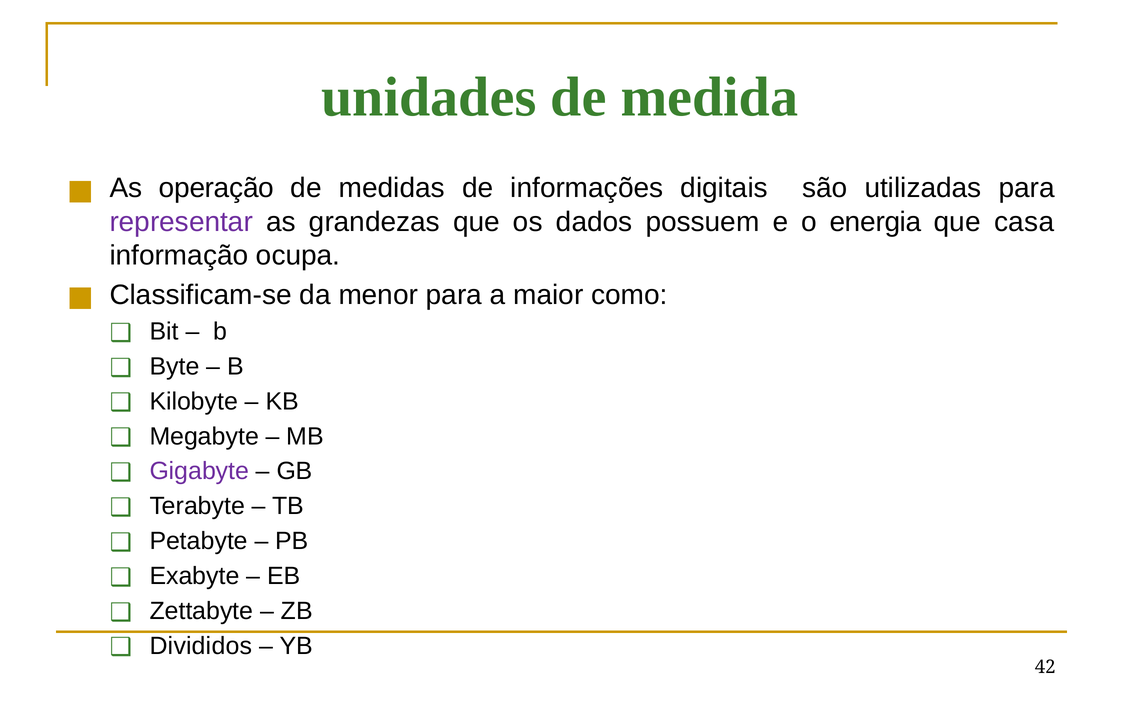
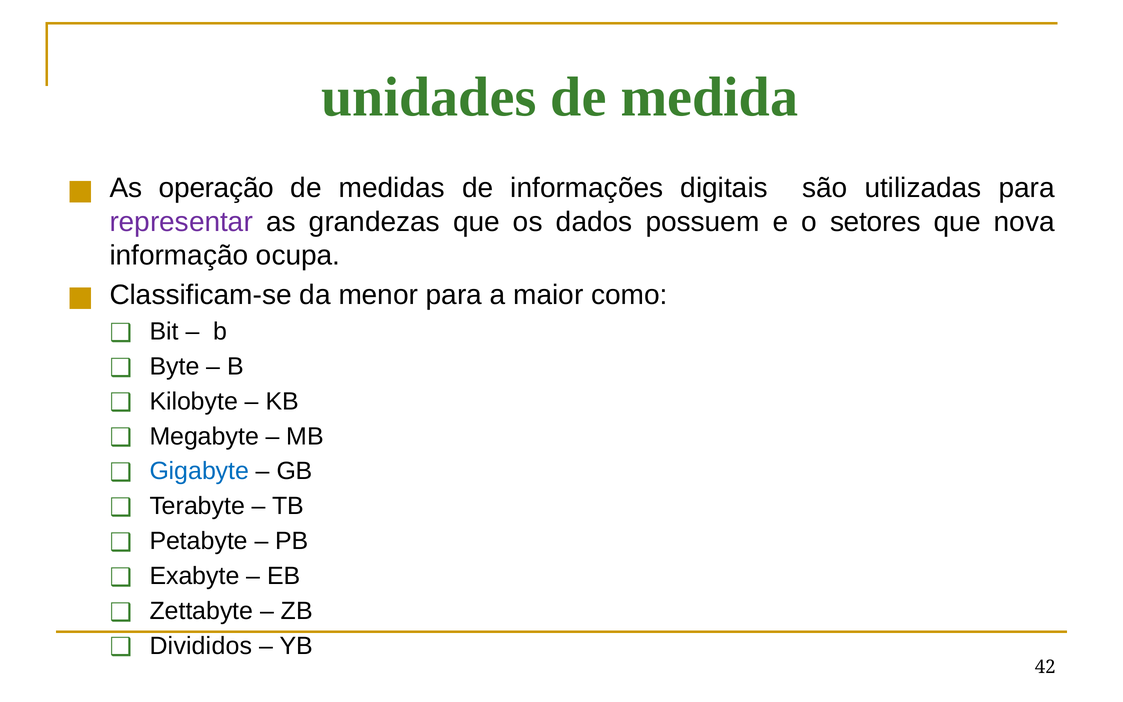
energia: energia -> setores (875, 222)
casa: casa -> nova (1024, 222)
Gigabyte colour: purple -> blue (199, 471)
